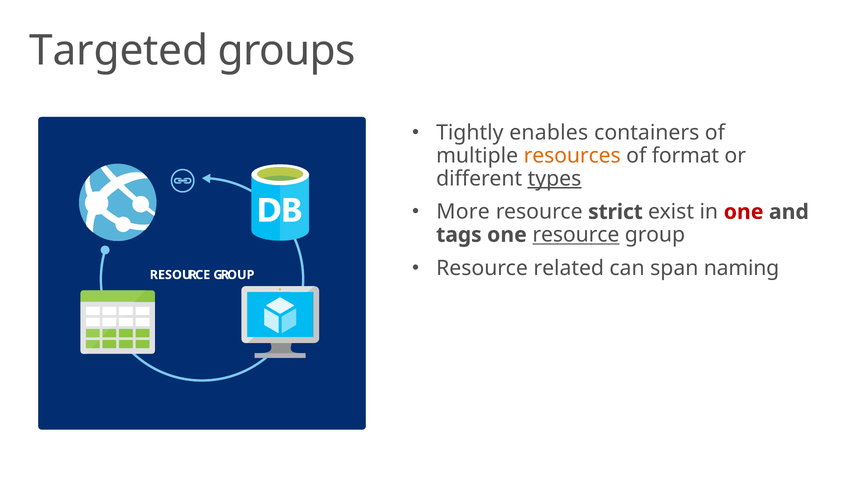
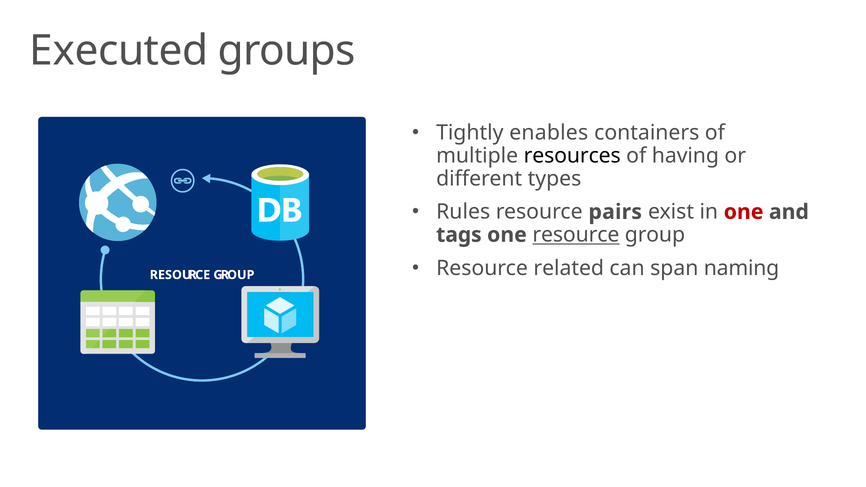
Targeted: Targeted -> Executed (119, 51)
resources colour: orange -> black (572, 156)
format: format -> having (685, 156)
types underline: present -> none (555, 179)
More: More -> Rules (463, 212)
strict: strict -> pairs (615, 212)
